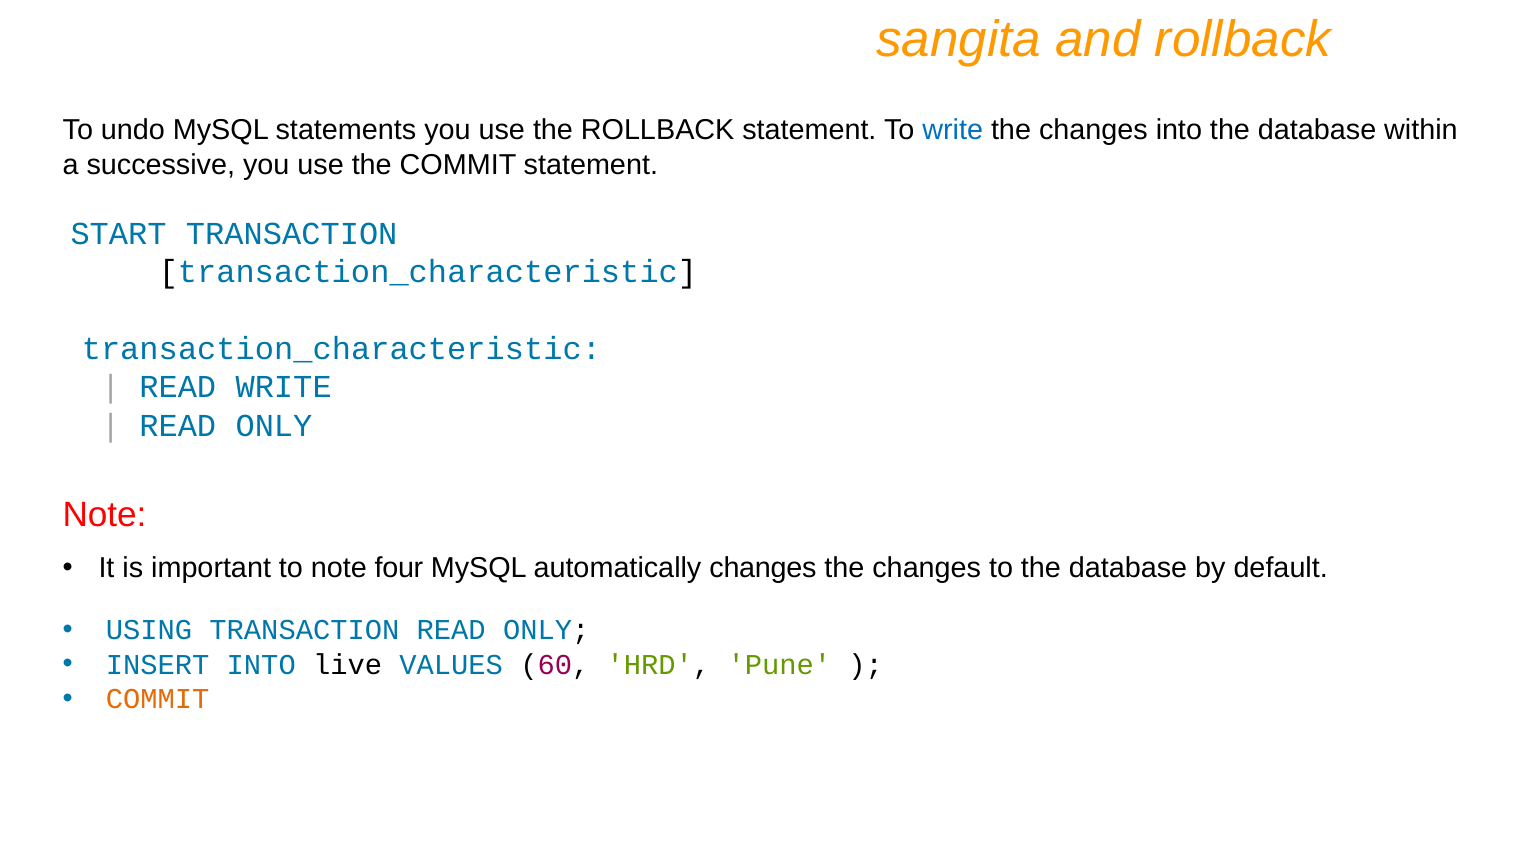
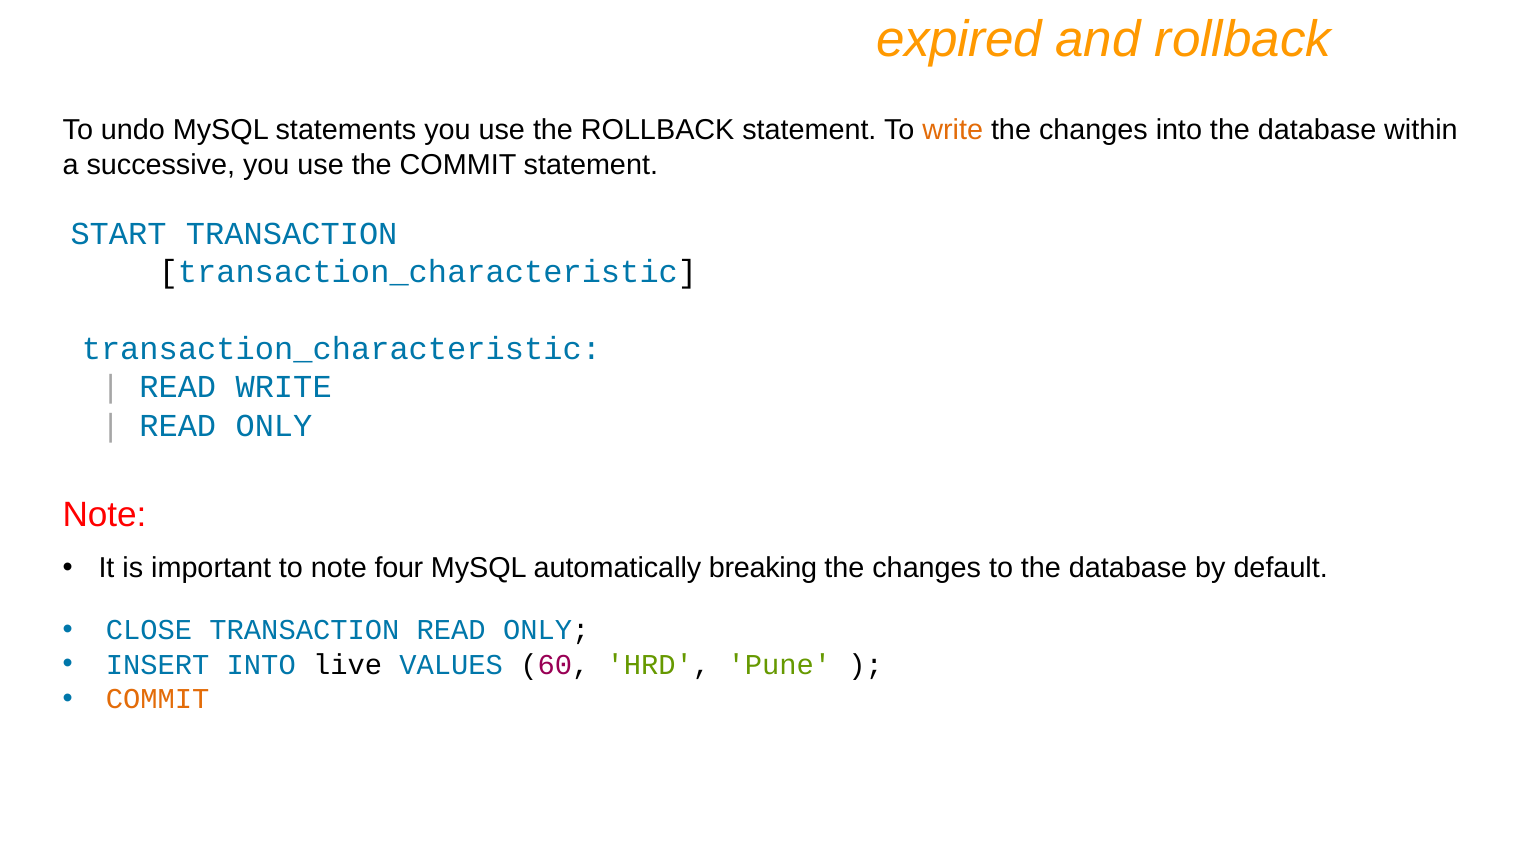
sangita: sangita -> expired (959, 40)
write colour: blue -> orange (953, 130)
automatically changes: changes -> breaking (763, 569)
USING: USING -> CLOSE (149, 630)
